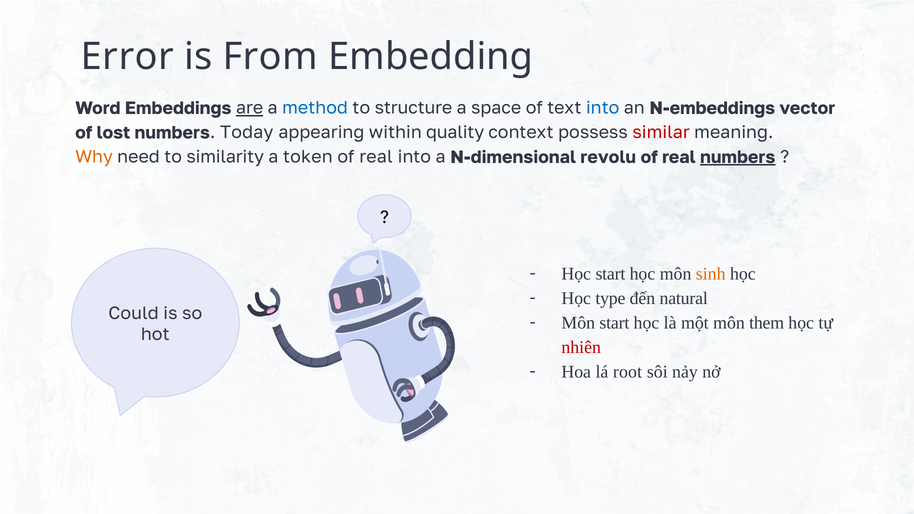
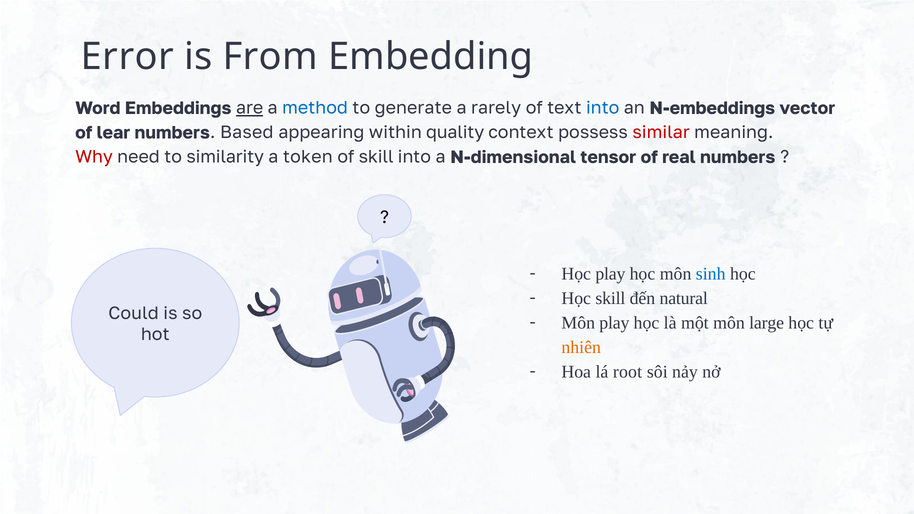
structure: structure -> generate (413, 108)
space: space -> rarely (496, 108)
lost: lost -> lear (113, 133)
Today: Today -> Based (247, 133)
Why colour: orange -> red (94, 157)
real: real -> skill (376, 157)
revolu: revolu -> tensor (608, 157)
numbers underline: present -> none (738, 157)
Học start: start -> play (610, 274)
sinh colour: orange -> blue (711, 274)
Học type: type -> skill (610, 298)
Môn start: start -> play (614, 323)
them: them -> large (767, 323)
nhiên colour: red -> orange (581, 347)
